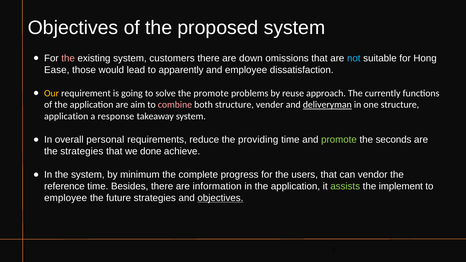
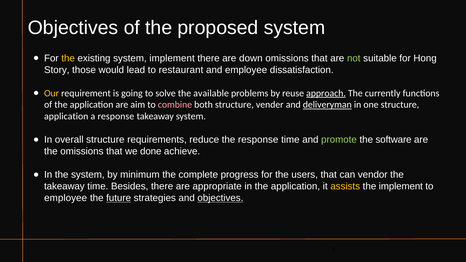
the colour: pink -> yellow (68, 58)
system customers: customers -> implement (172, 58)
not colour: light blue -> light green (354, 58)
Ease: Ease -> Story (57, 70)
apparently: apparently -> restaurant (181, 70)
the promote: promote -> available (211, 93)
approach underline: none -> present (326, 93)
overall personal: personal -> structure (105, 140)
the providing: providing -> response (258, 140)
seconds: seconds -> software (394, 140)
the strategies: strategies -> omissions (82, 151)
reference: reference -> takeaway (64, 186)
information: information -> appropriate (217, 186)
assists colour: light green -> yellow (345, 186)
future underline: none -> present (119, 198)
